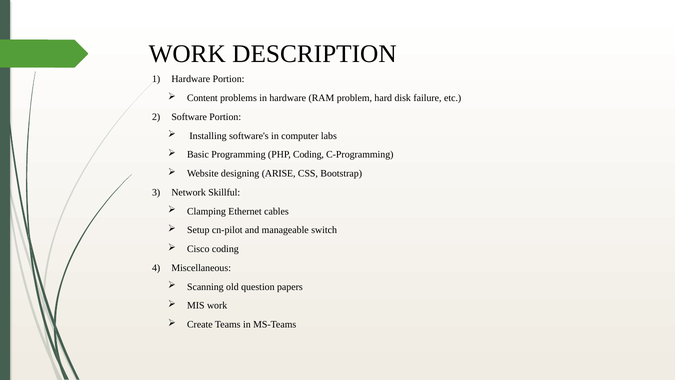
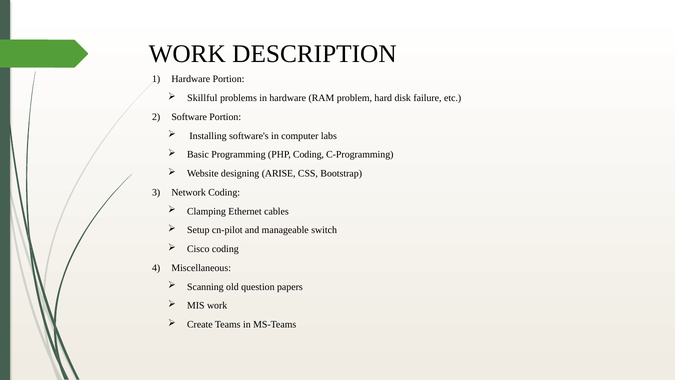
Content: Content -> Skillful (202, 98)
Network Skillful: Skillful -> Coding (224, 192)
